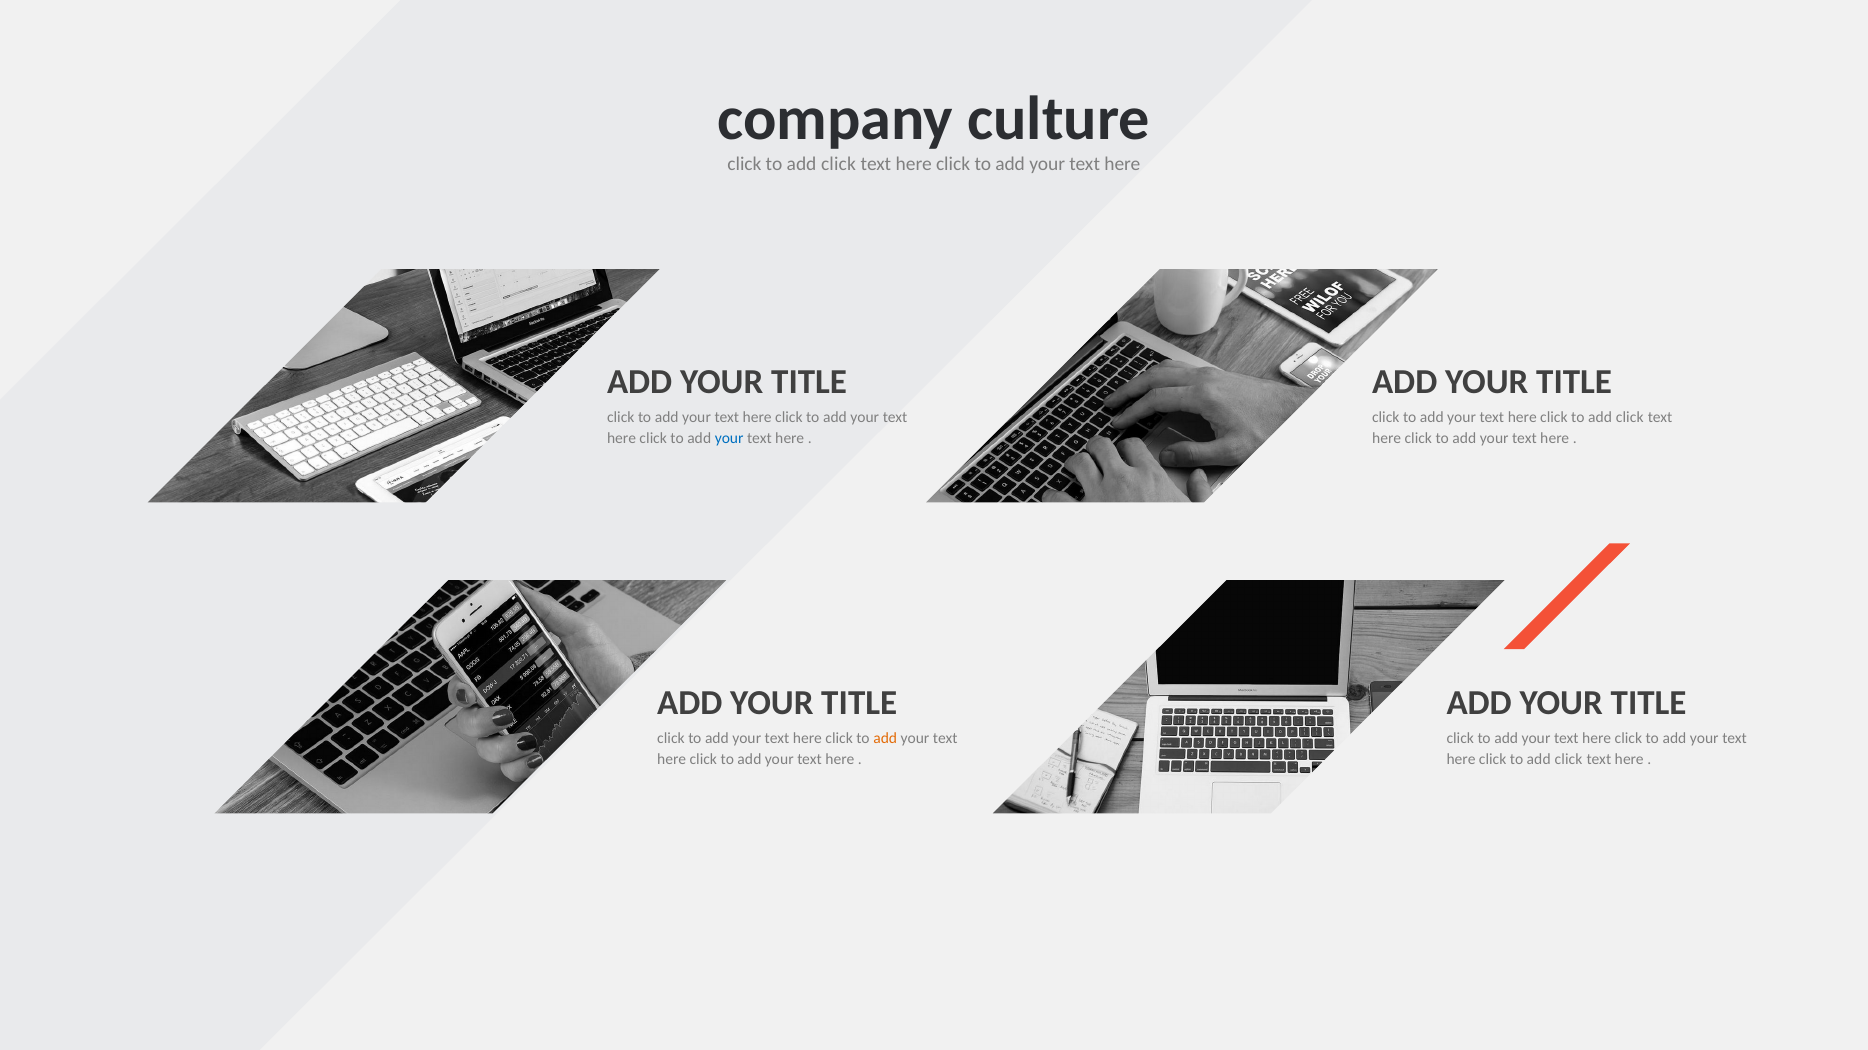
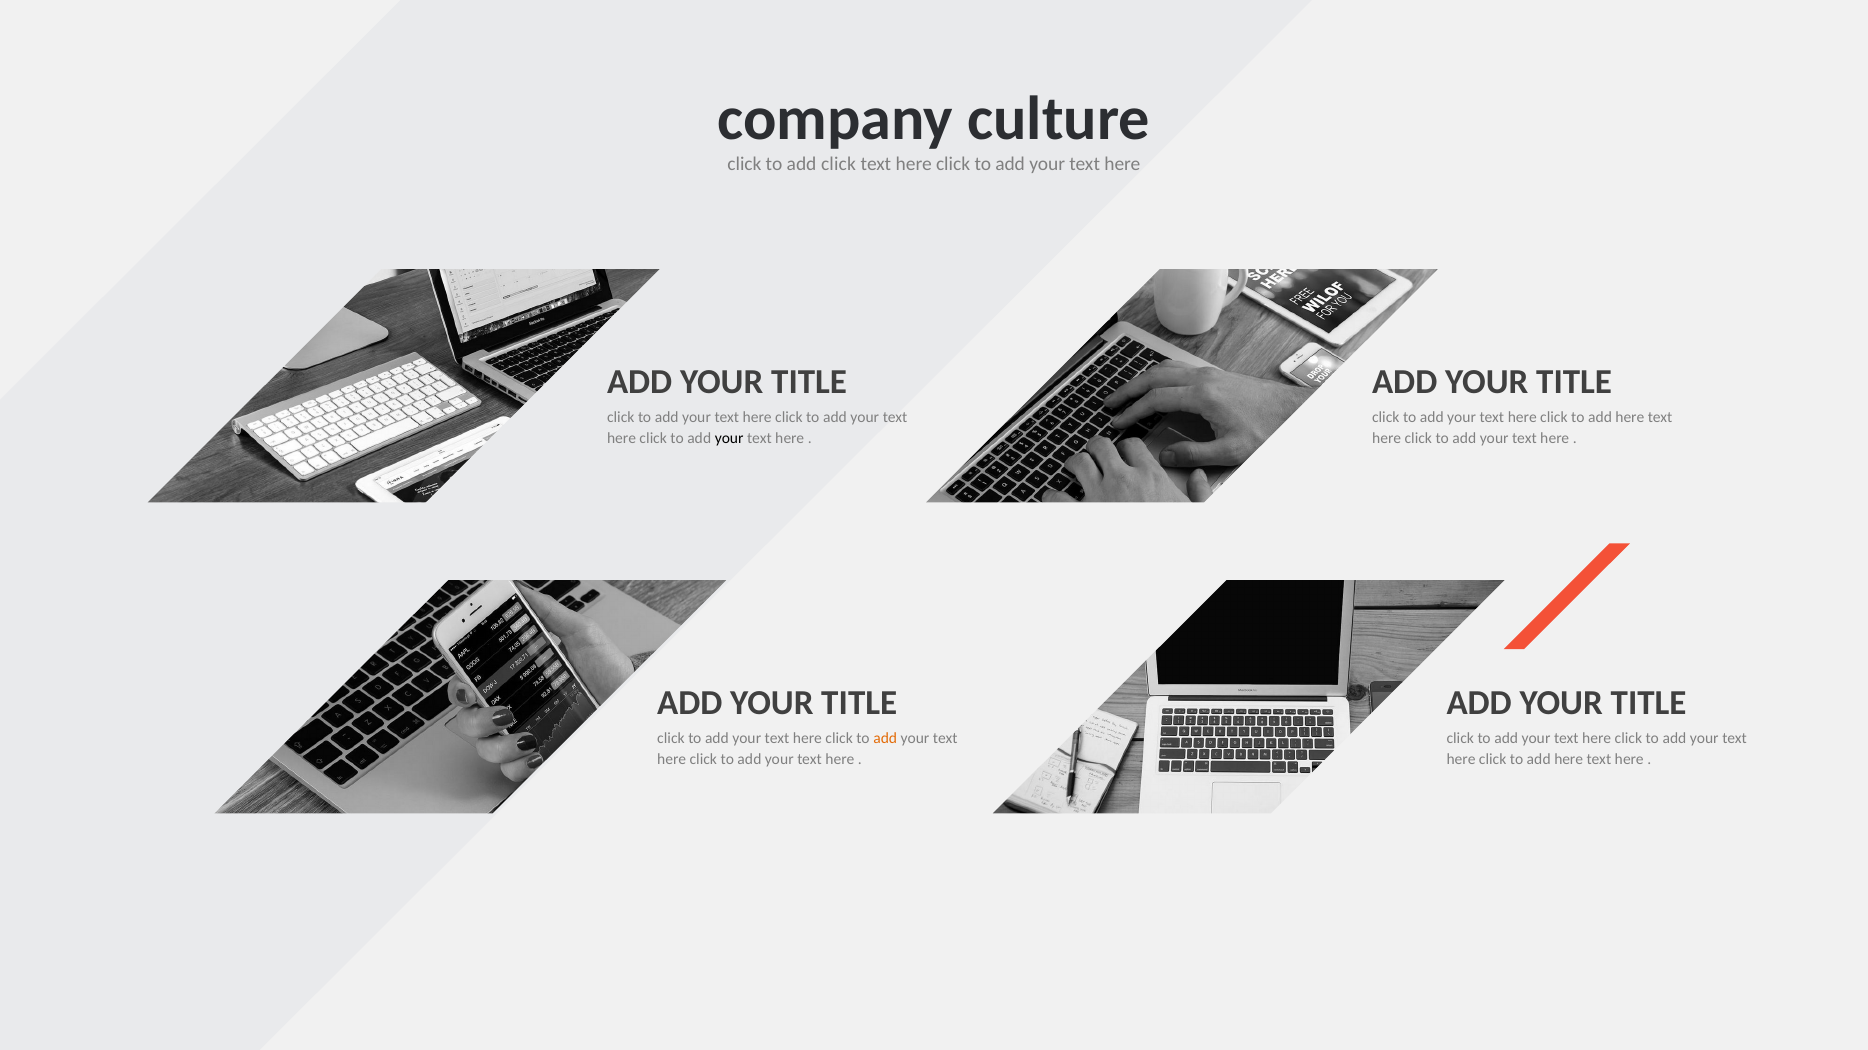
click: click -> here (1630, 417)
your colour: blue -> black (729, 438)
click: click -> here (1569, 760)
